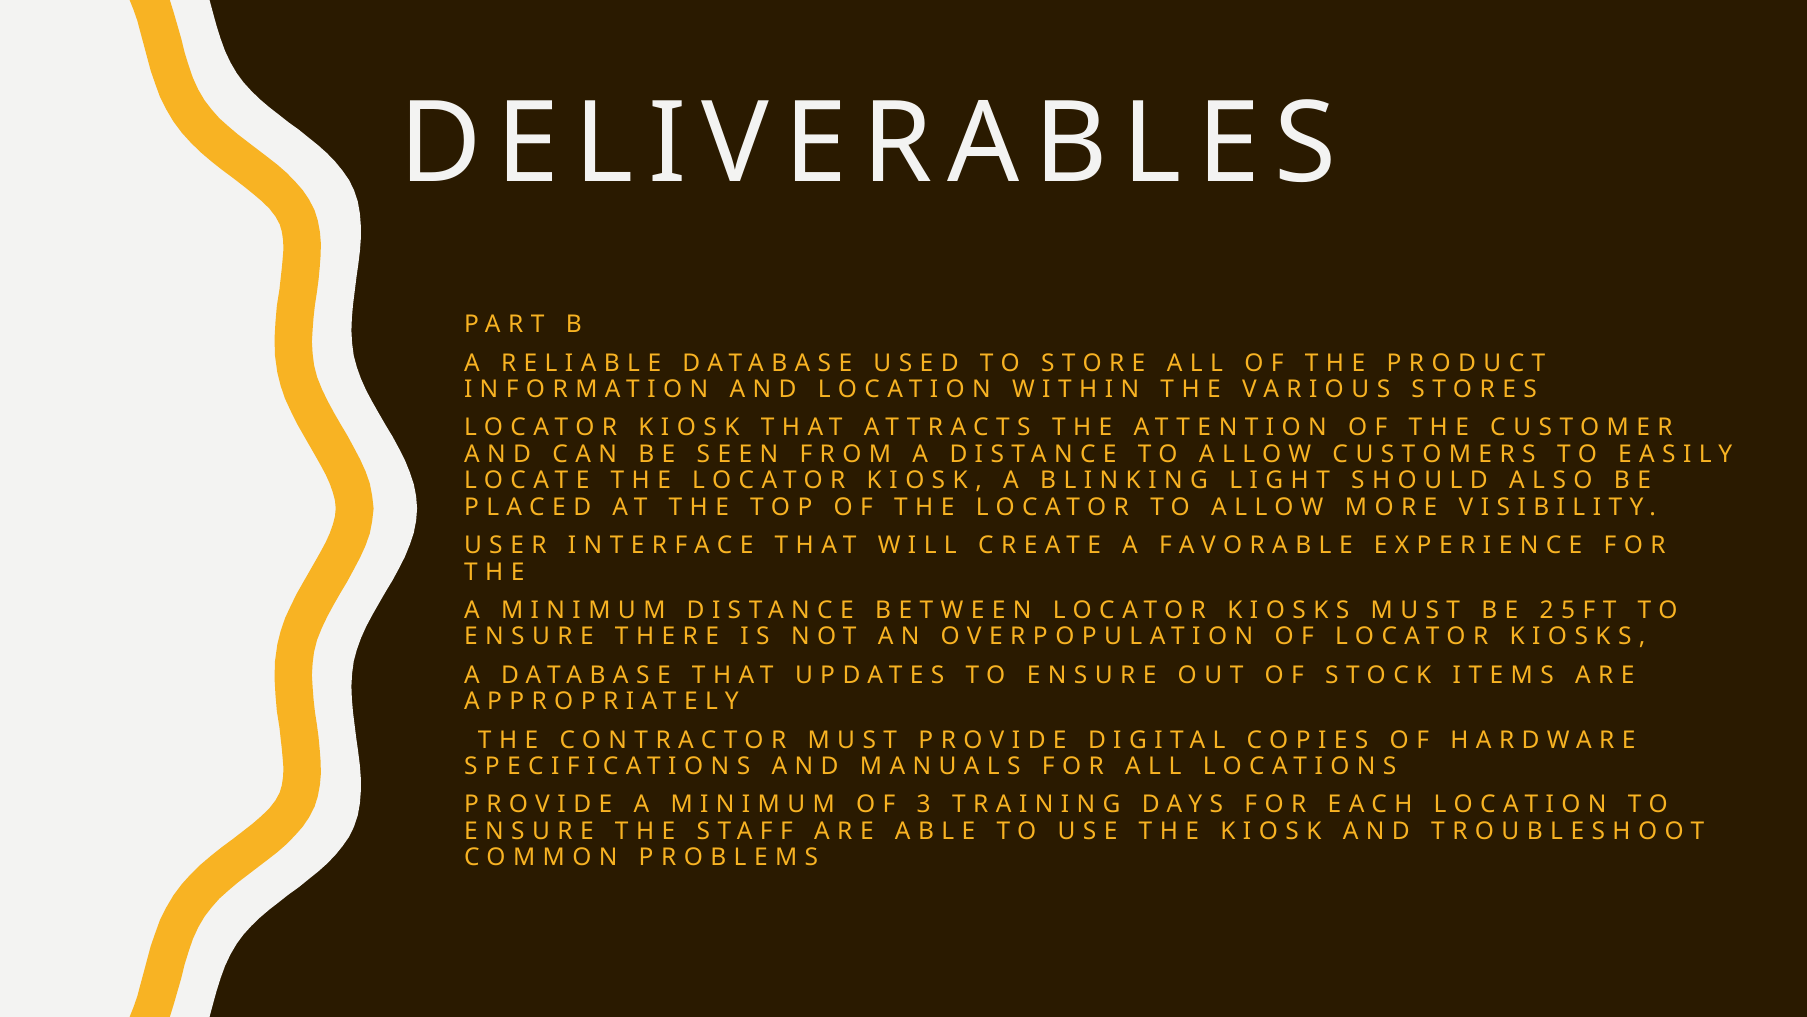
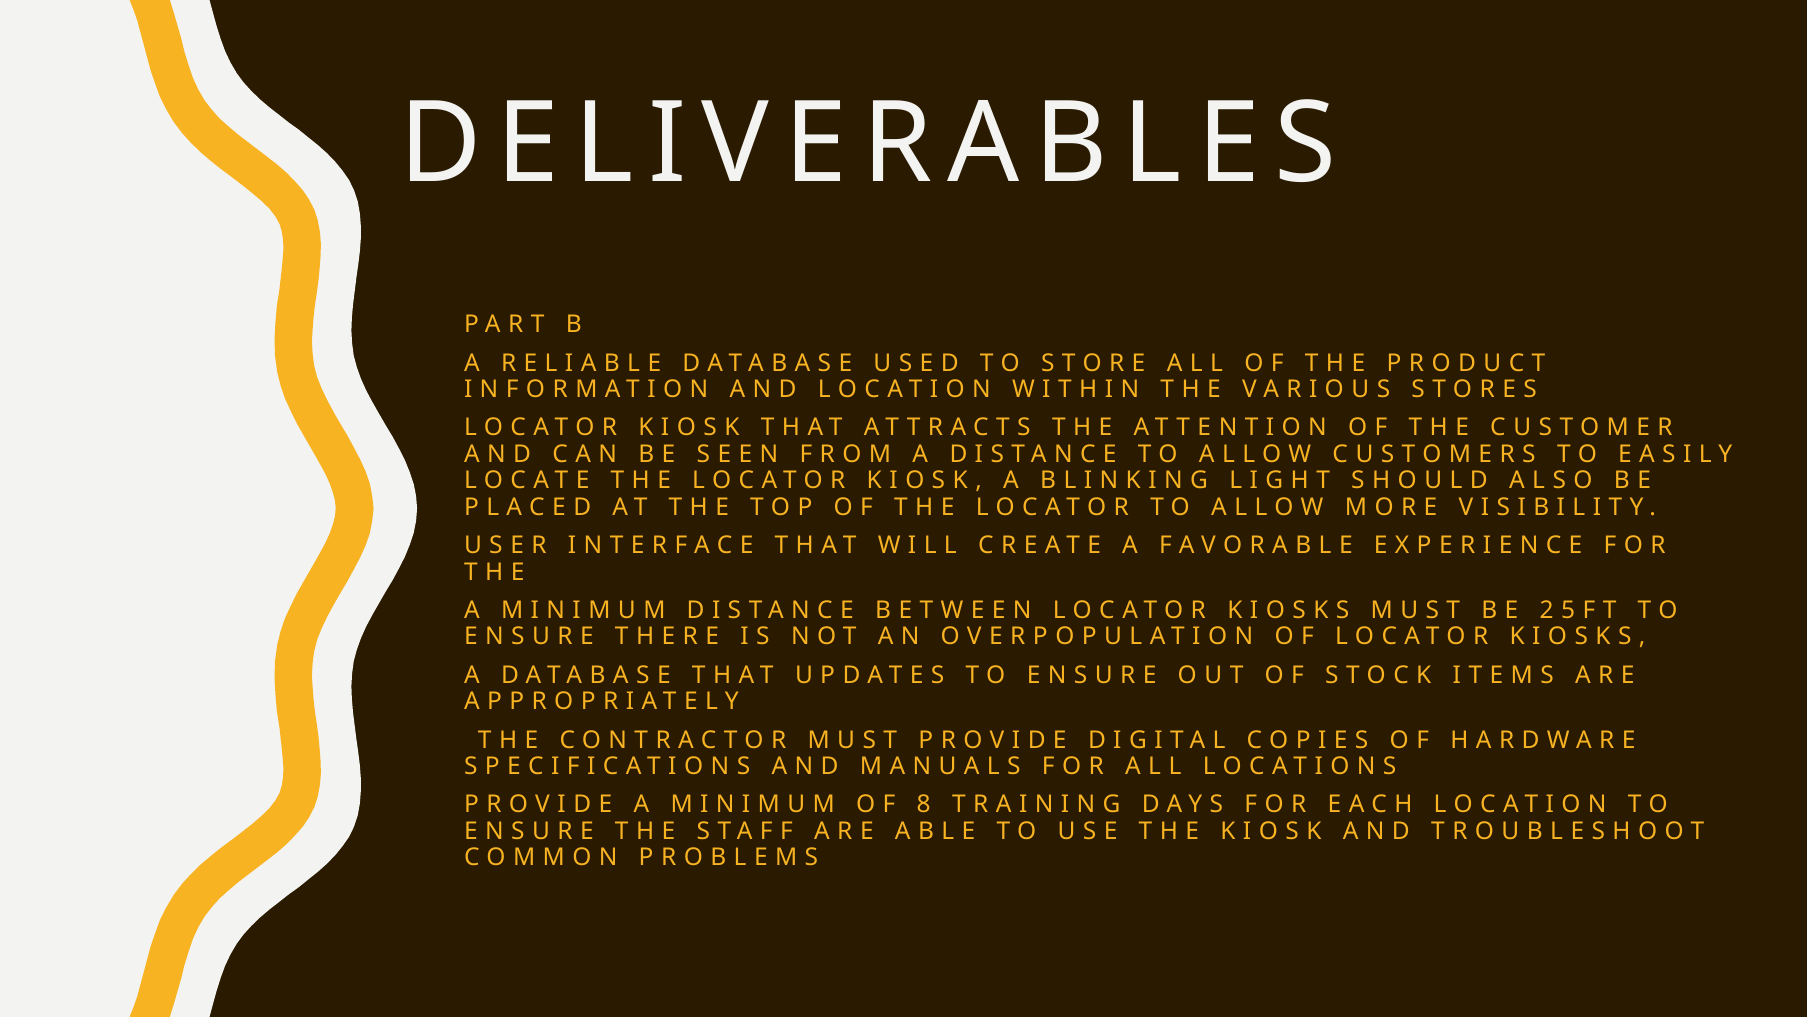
3: 3 -> 8 (924, 804)
